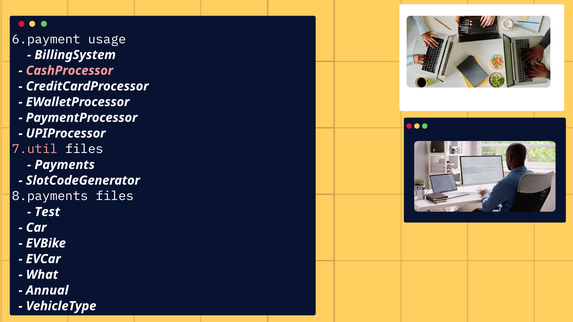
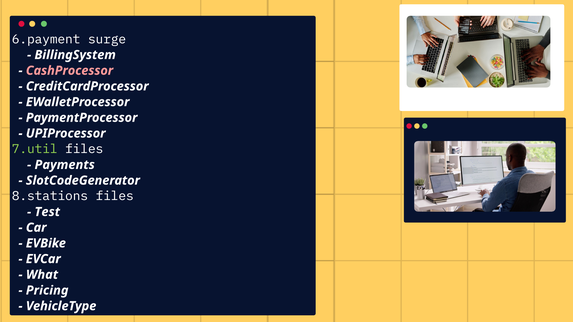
usage: usage -> surge (107, 39)
7.util colour: pink -> light green (35, 149)
8.payments: 8.payments -> 8.stations (50, 196)
Annual: Annual -> Pricing (47, 291)
